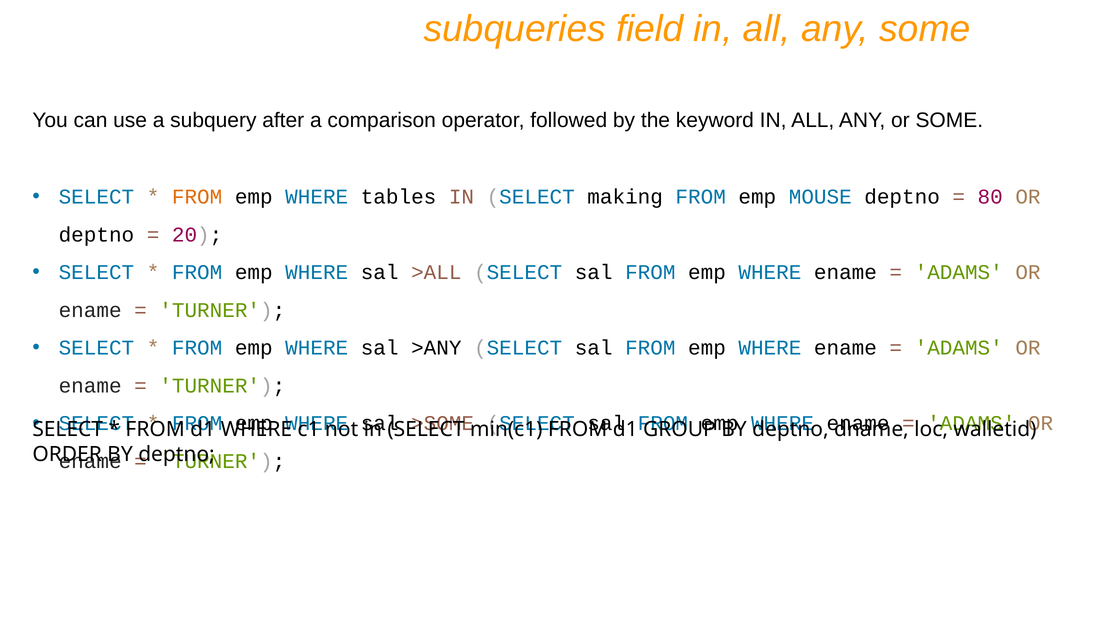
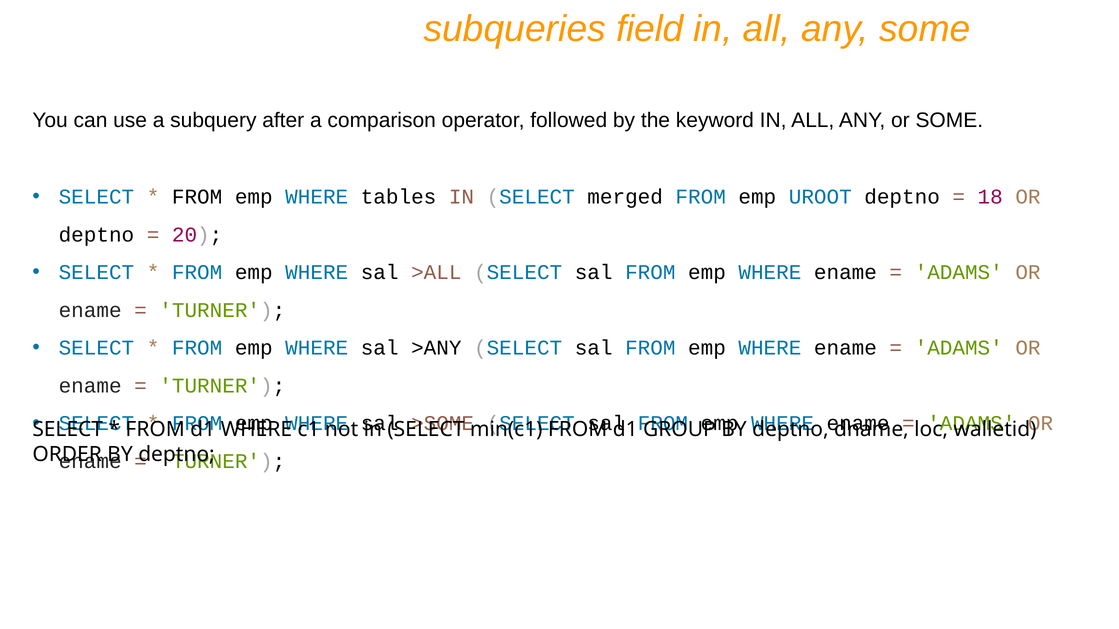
FROM colour: orange -> black (197, 197)
making: making -> merged (625, 197)
MOUSE: MOUSE -> UROOT (820, 197)
80: 80 -> 18 (990, 197)
